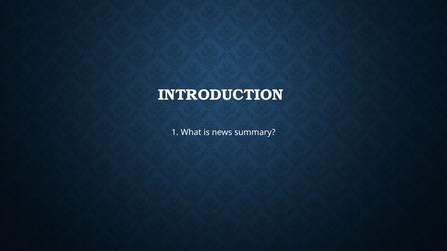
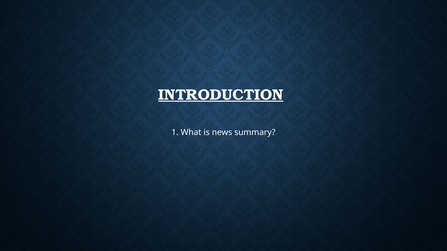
INTRODUCTION underline: none -> present (221, 95)
